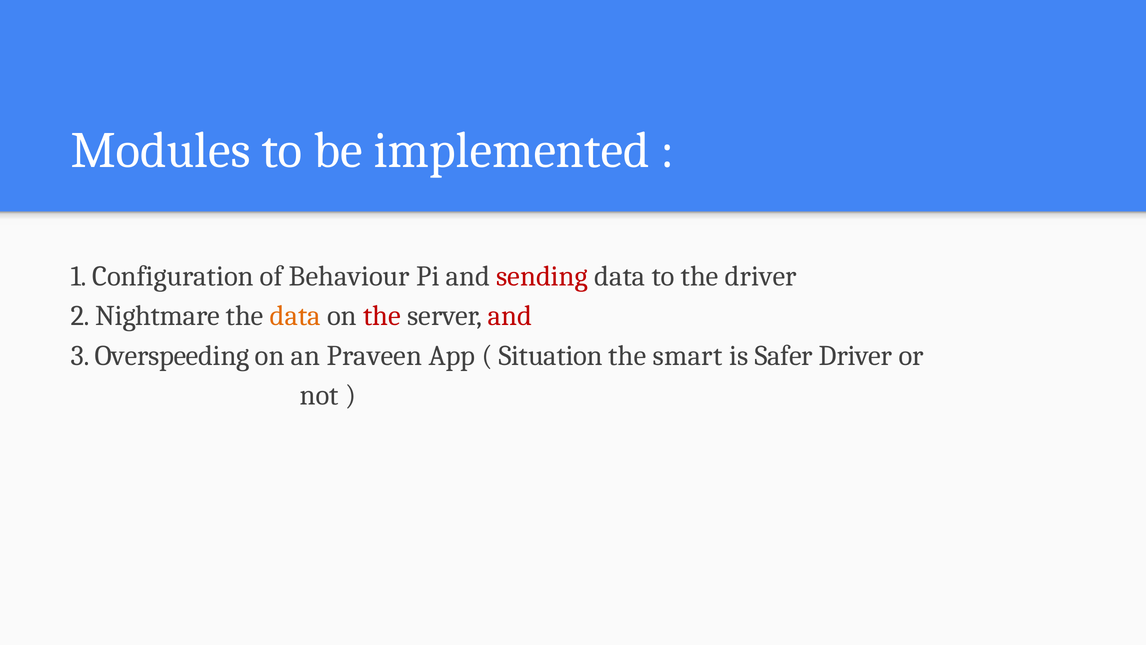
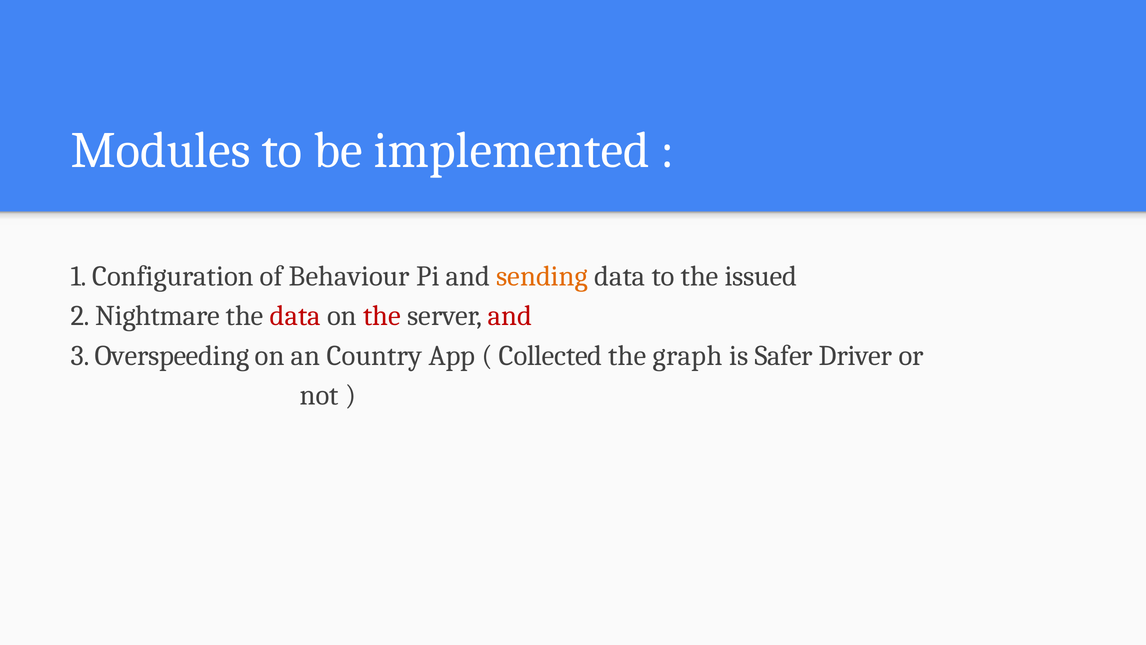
sending colour: red -> orange (542, 276)
the driver: driver -> issued (761, 276)
data colour: orange -> red (295, 316)
Praveen: Praveen -> Country (374, 355)
Situation: Situation -> Collected (551, 355)
smart: smart -> graph (688, 355)
